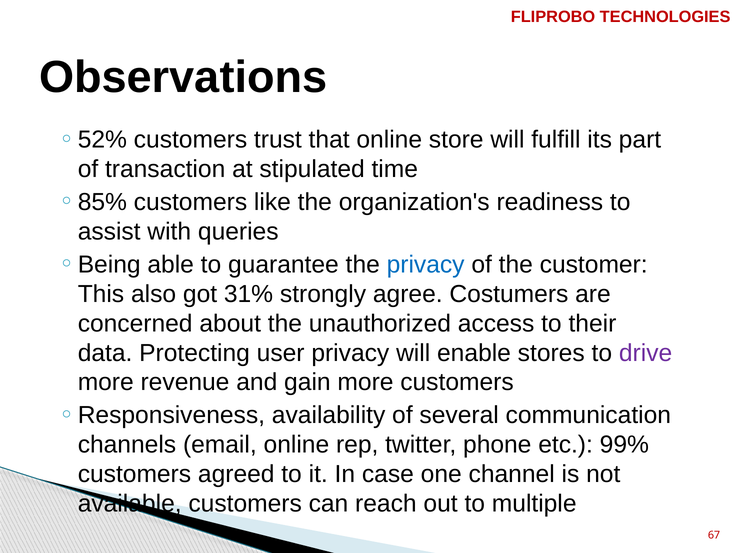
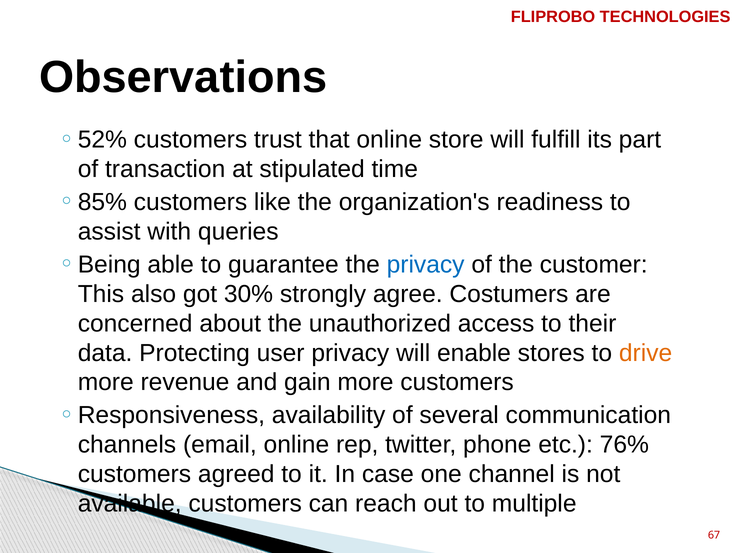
31%: 31% -> 30% (249, 294)
drive colour: purple -> orange (646, 353)
99%: 99% -> 76% (624, 445)
